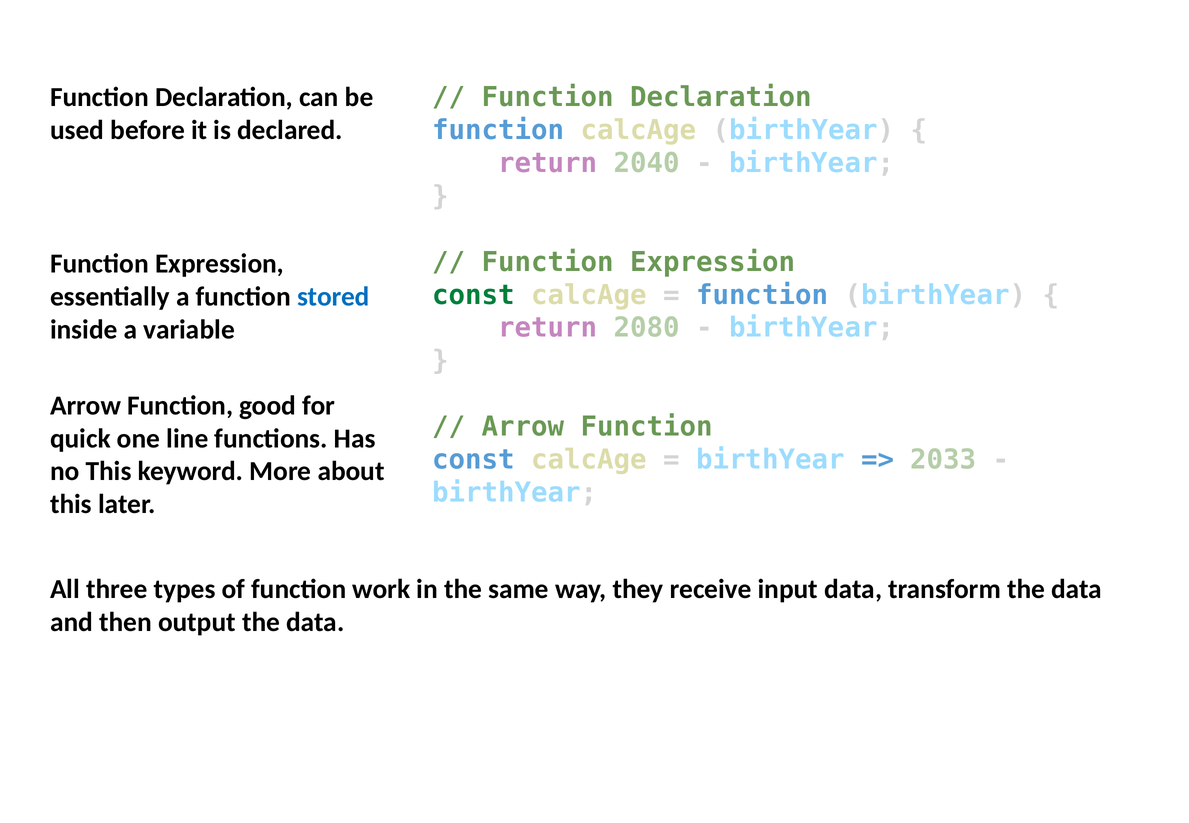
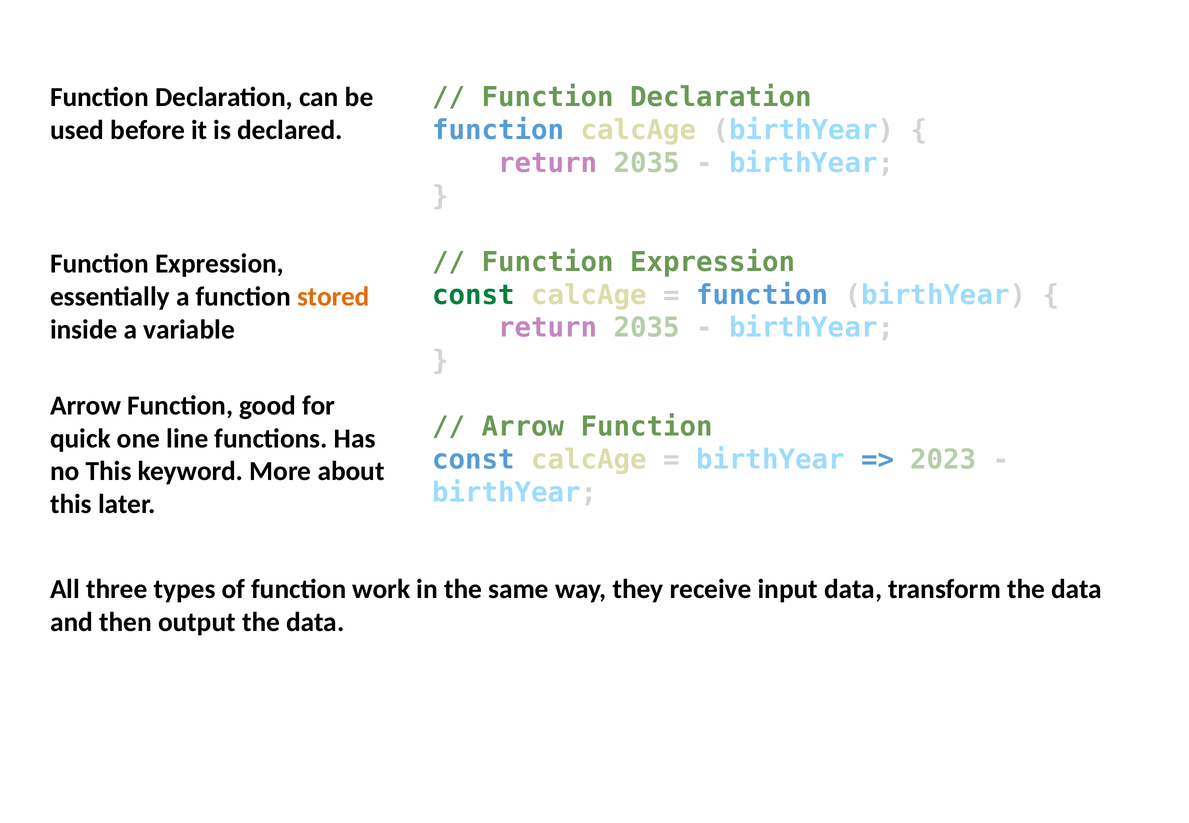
2040: 2040 -> 2035 (647, 163)
stored colour: blue -> orange (333, 297)
2080: 2080 -> 2035 (647, 328)
2033: 2033 -> 2023 (943, 460)
